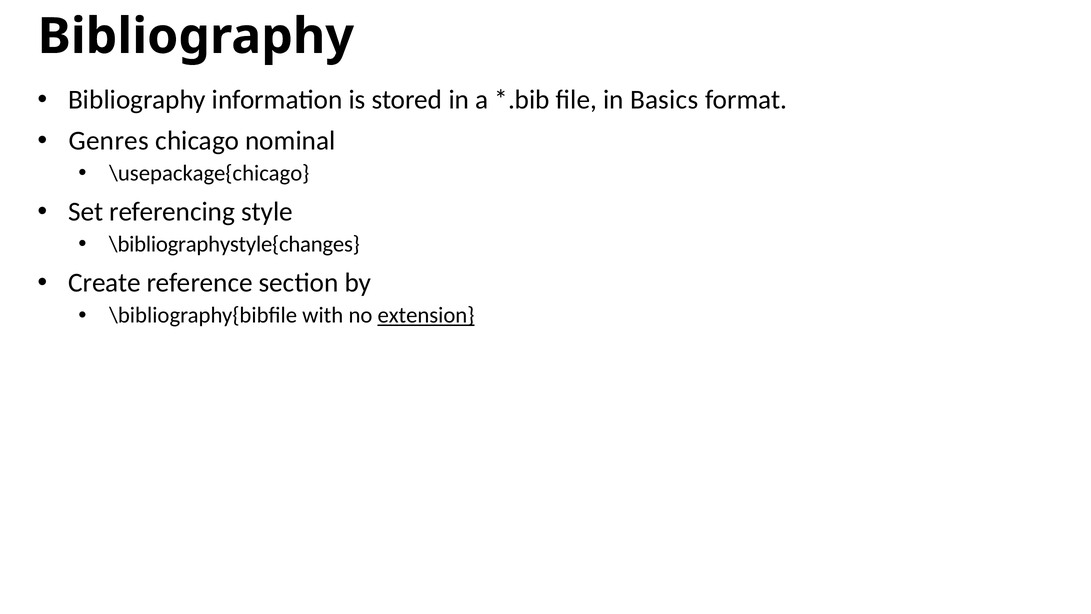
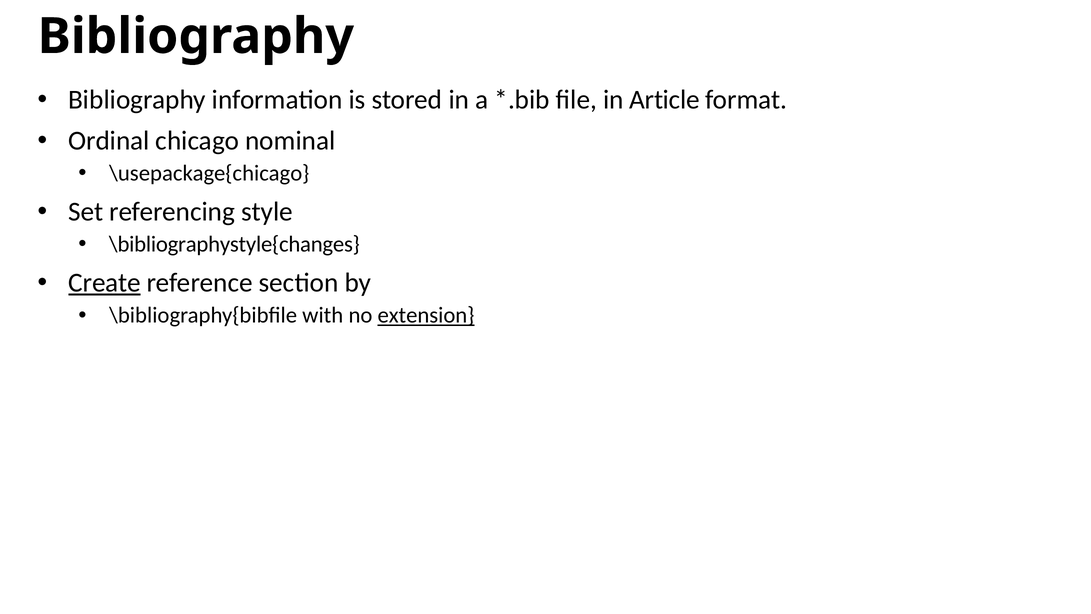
Basics: Basics -> Article (665, 100)
Genres: Genres -> Ordinal (109, 141)
Create underline: none -> present (105, 283)
